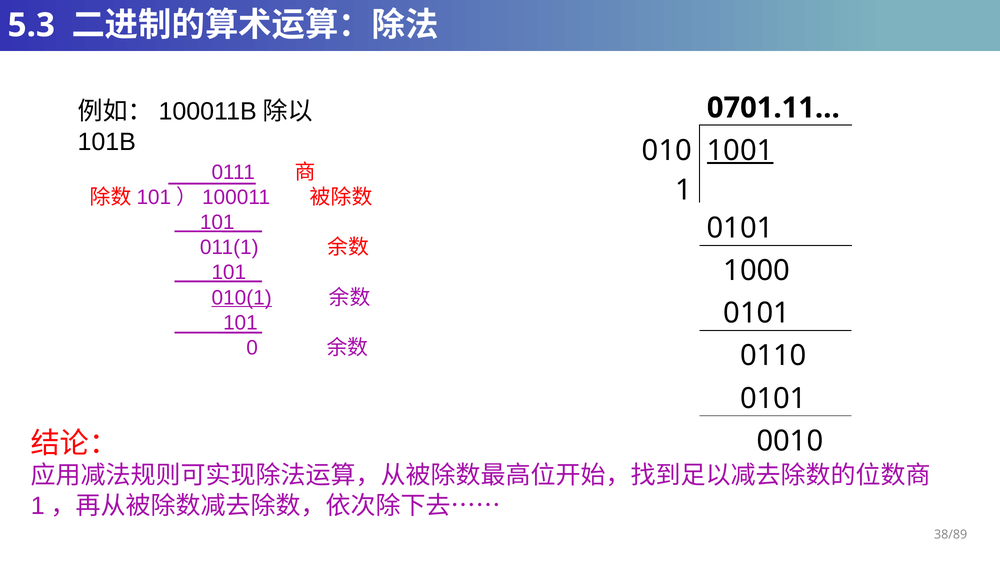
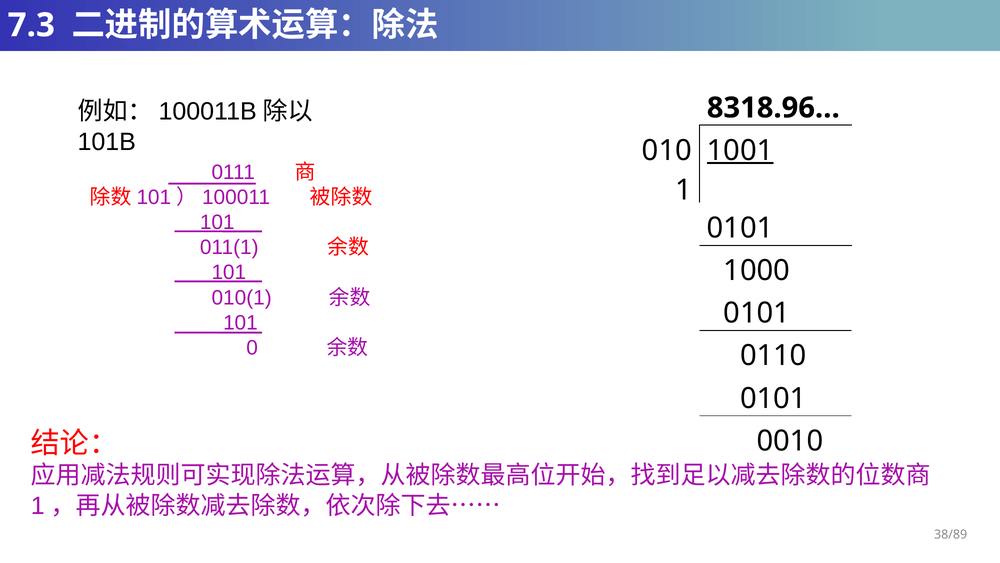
5.3: 5.3 -> 7.3 (31, 25)
0701.11…: 0701.11… -> 8318.96… (773, 108)
010(1 underline: present -> none (242, 297)
